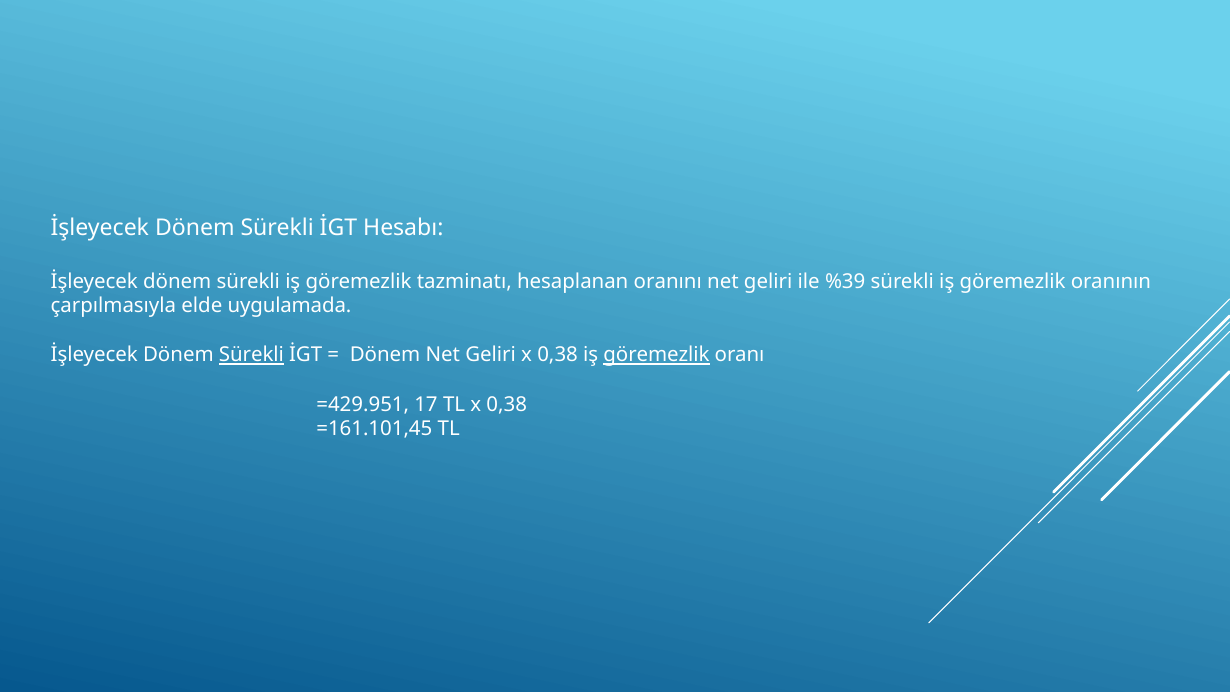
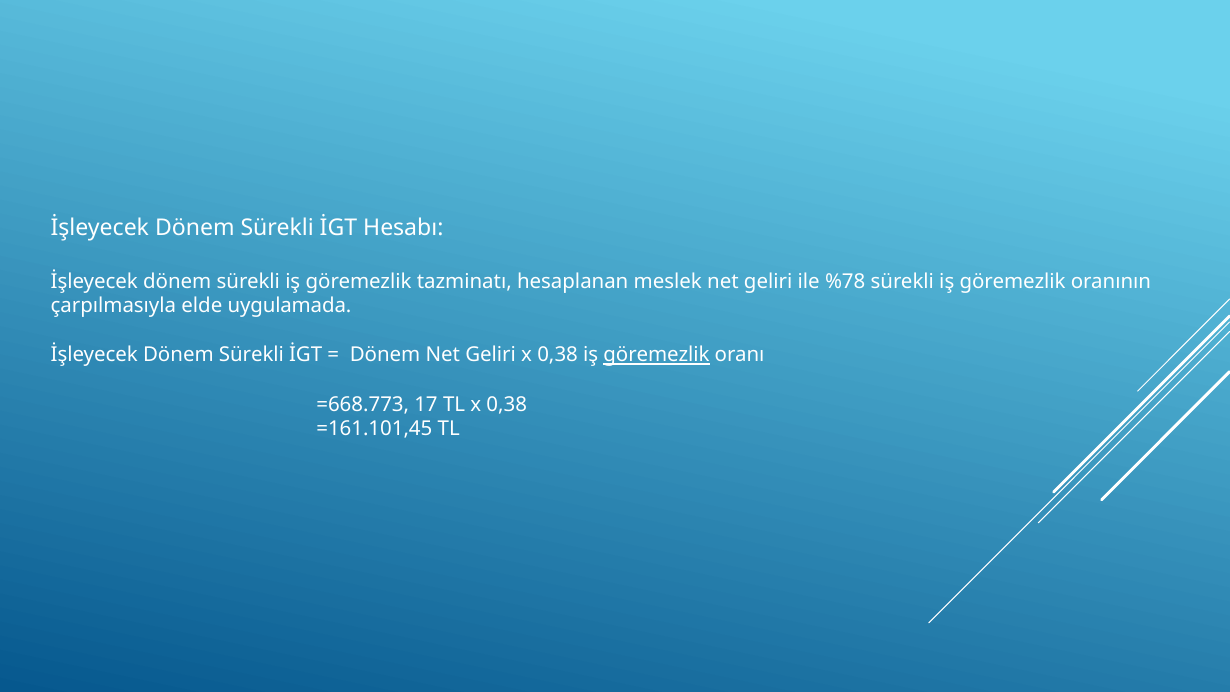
oranını: oranını -> meslek (668, 281)
%39: %39 -> %78 (845, 281)
Sürekli underline: present -> none (251, 355)
=429.951: =429.951 -> =668.773 (363, 404)
